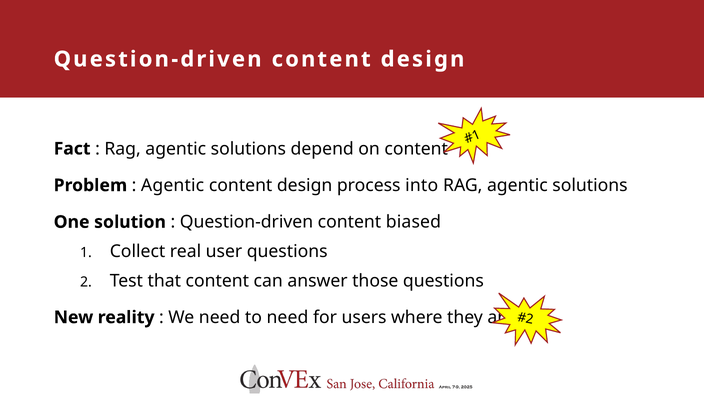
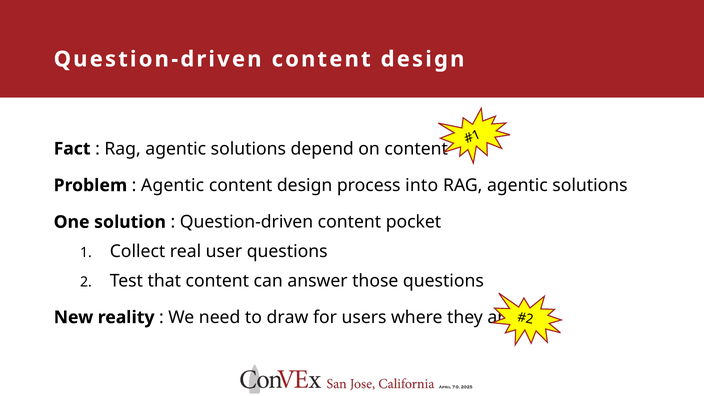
biased: biased -> pocket (413, 222)
to need: need -> draw (287, 317)
